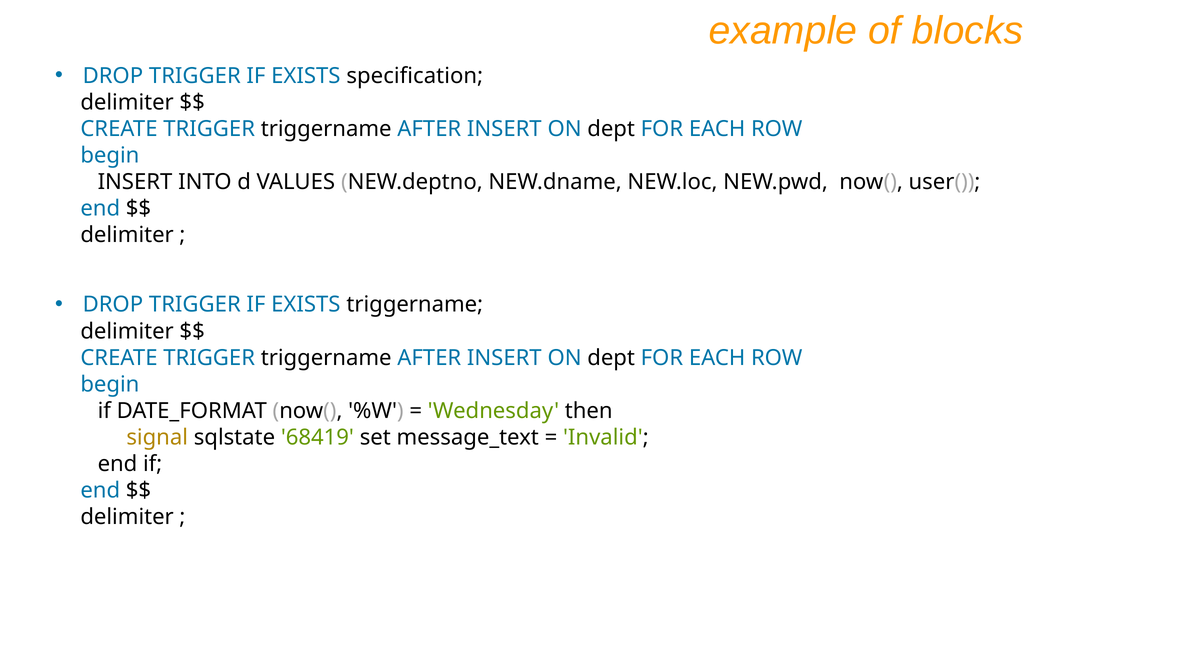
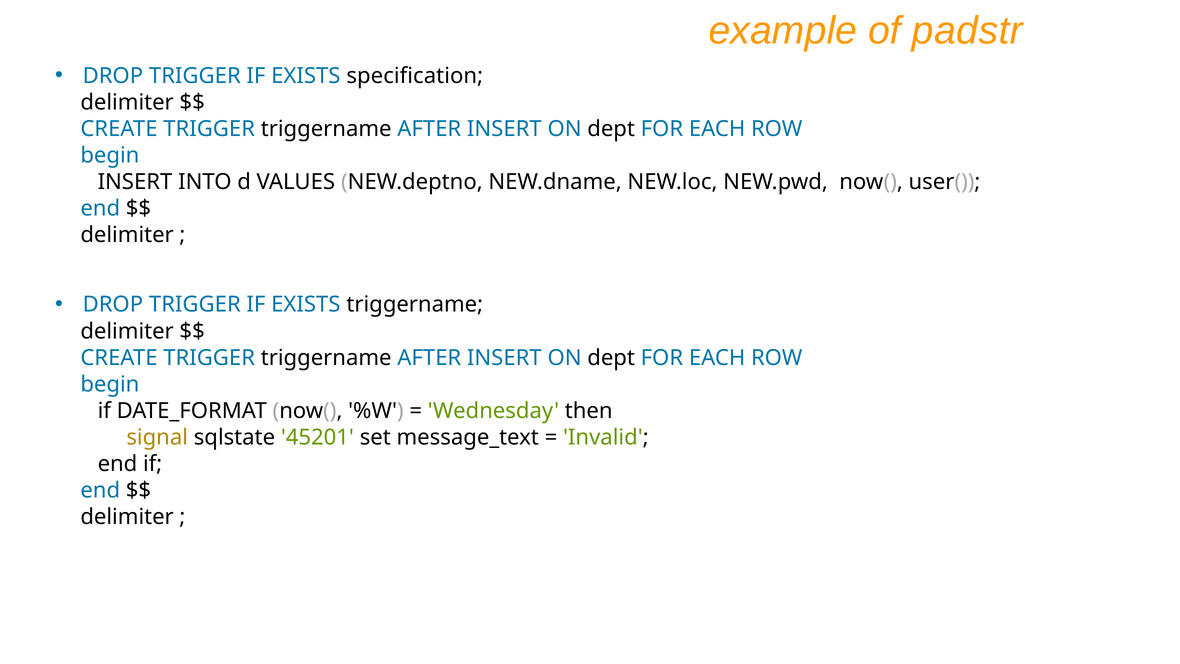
blocks: blocks -> padstr (967, 31)
68419: 68419 -> 45201 (317, 437)
